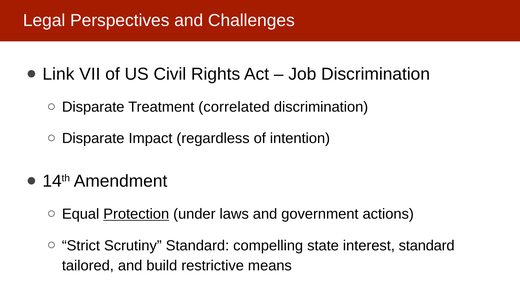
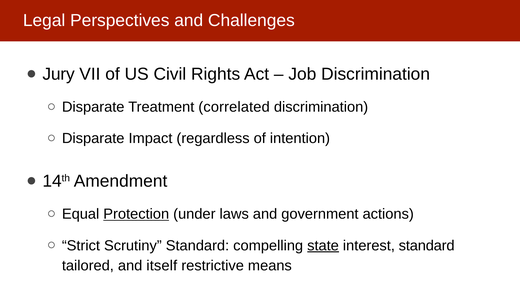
Link: Link -> Jury (59, 74)
state underline: none -> present (323, 246)
build: build -> itself (162, 266)
